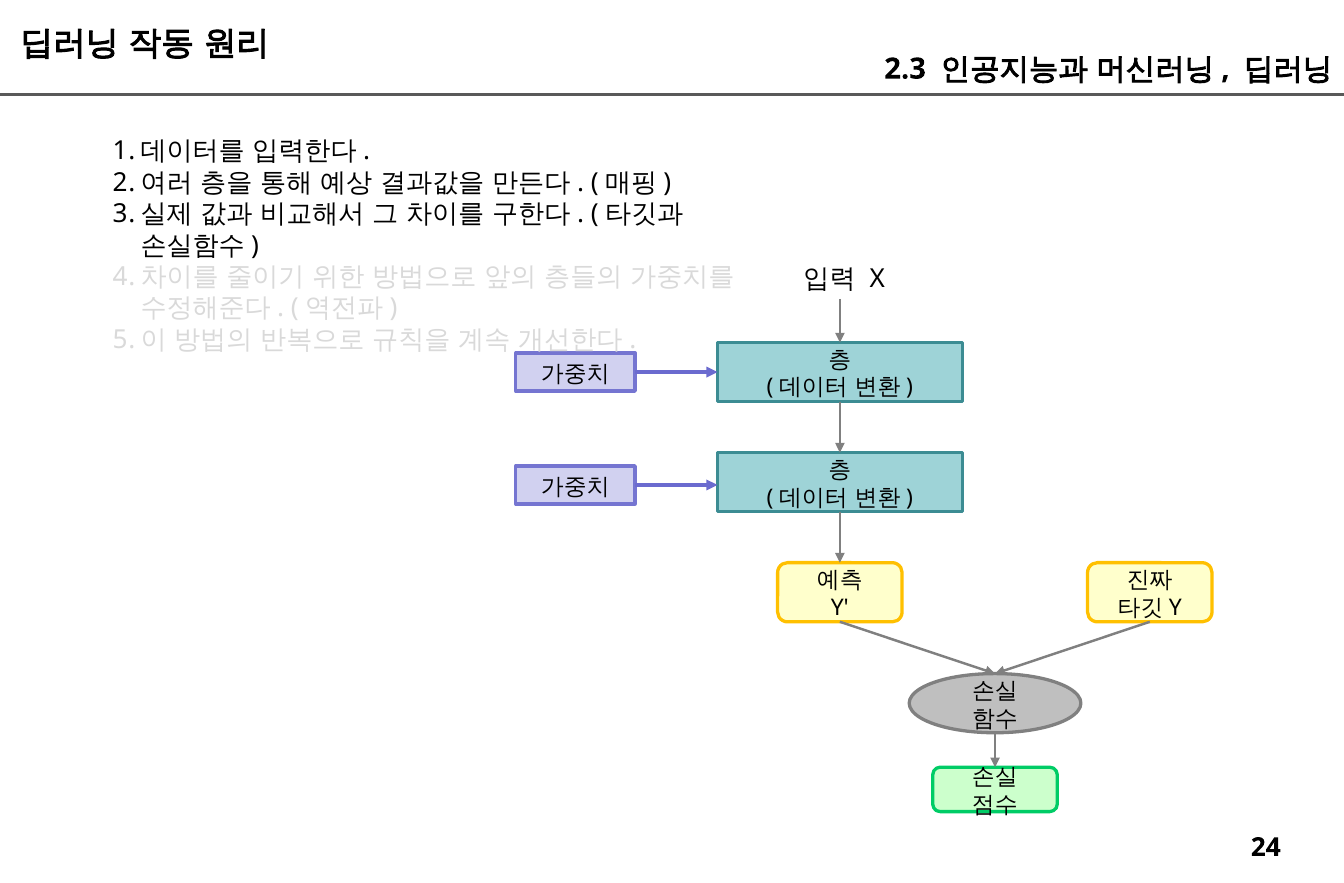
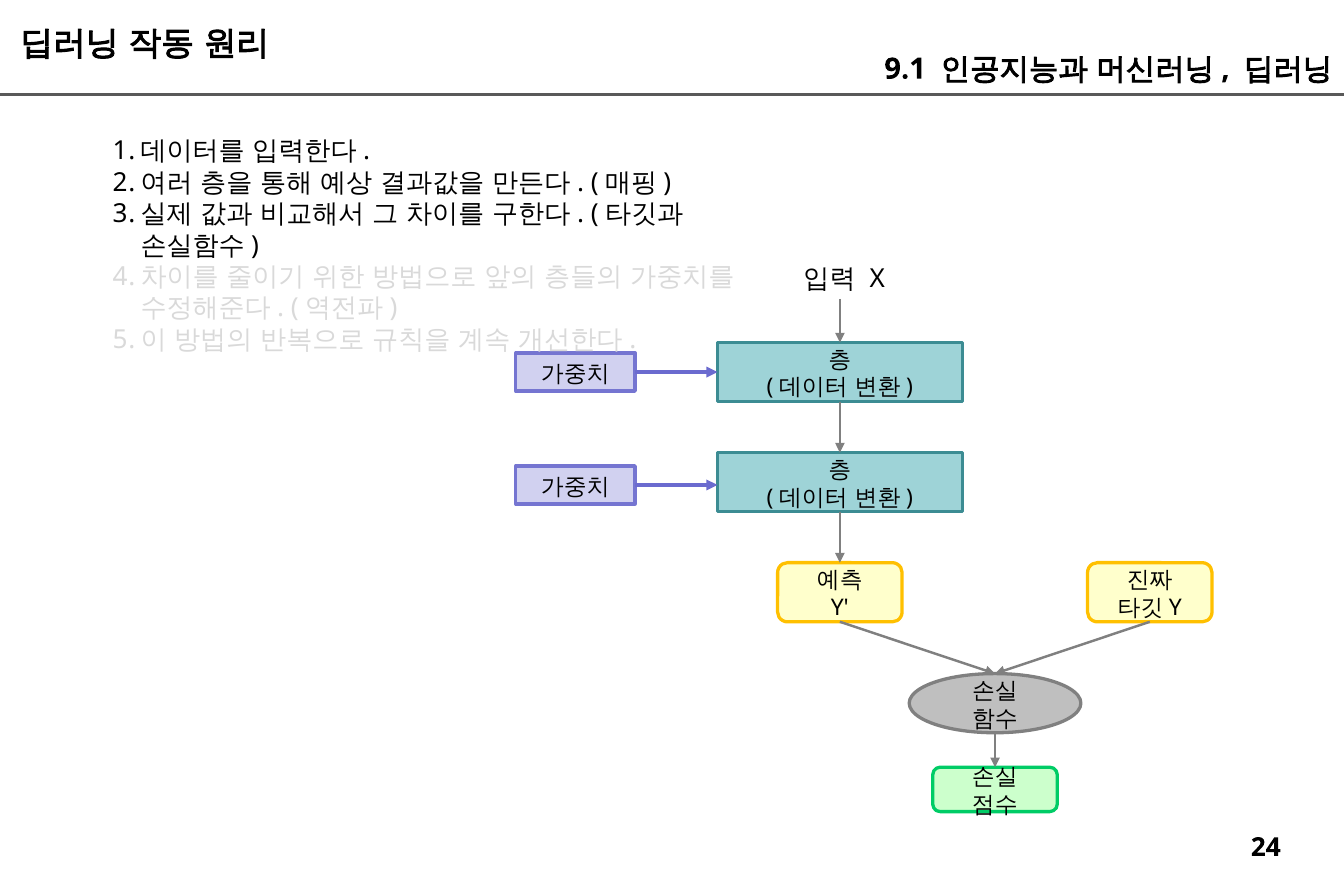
2.3: 2.3 -> 9.1 (905, 69)
